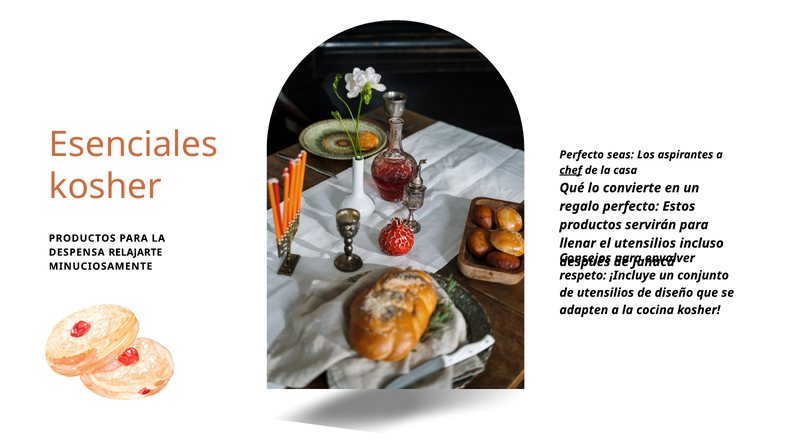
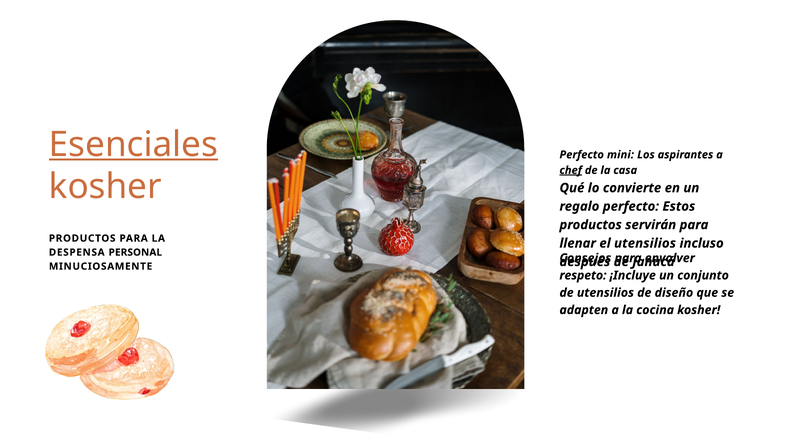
Esenciales underline: none -> present (133, 144)
seas: seas -> mini (620, 155)
RELAJARTE: RELAJARTE -> PERSONAL (135, 252)
